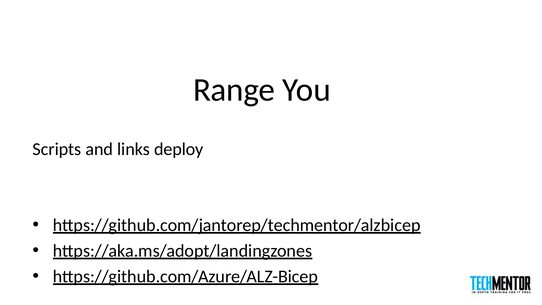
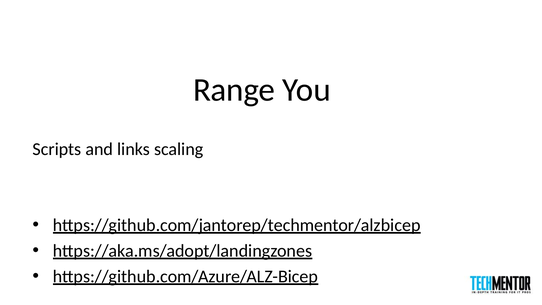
deploy: deploy -> scaling (179, 149)
